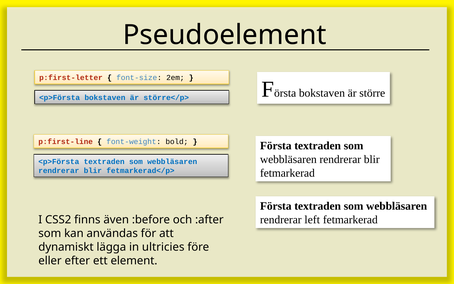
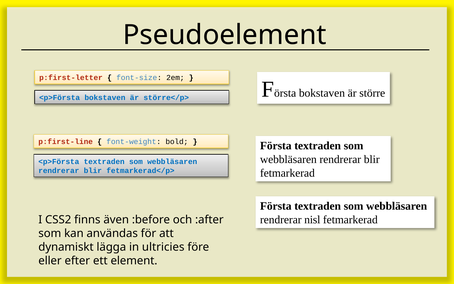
left: left -> nisl (312, 220)
